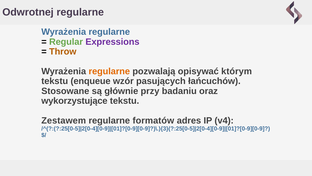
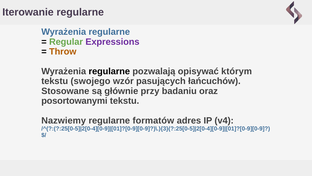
Odwrotnej: Odwrotnej -> Iterowanie (28, 12)
regularne colour: orange -> black (109, 71)
enqueue: enqueue -> swojego (90, 81)
wykorzystujące: wykorzystujące -> posortowanymi (74, 101)
Zestawem: Zestawem -> Nazwiemy (64, 120)
